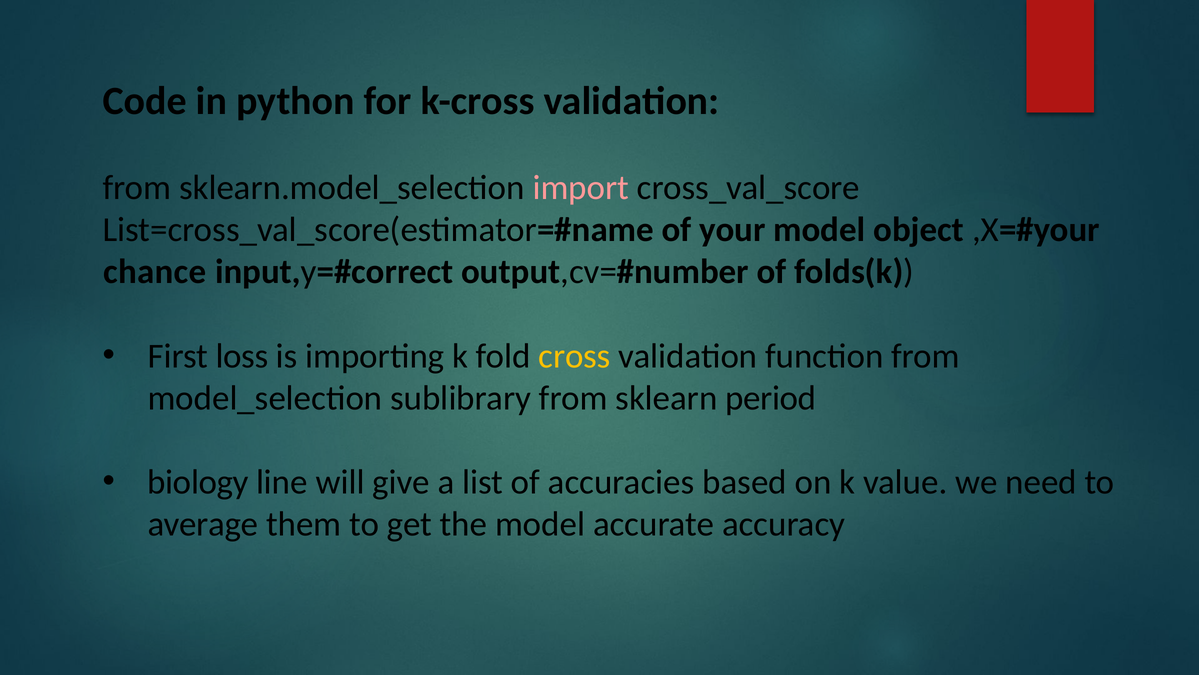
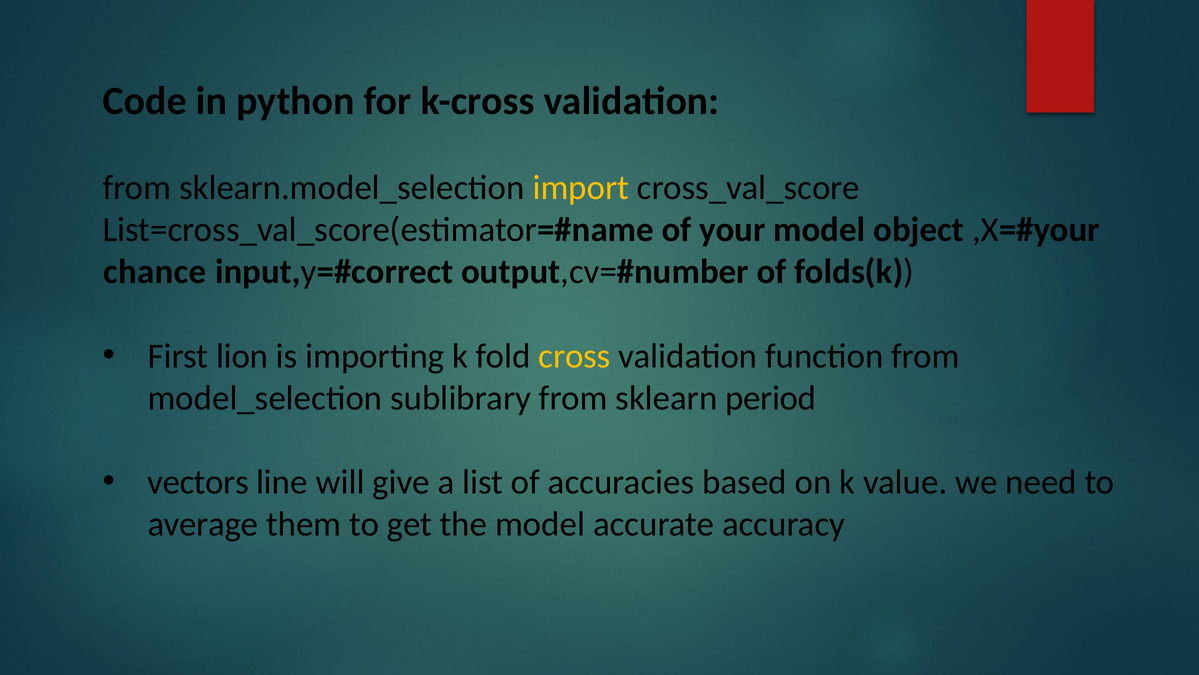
import colour: pink -> yellow (581, 188)
loss: loss -> lion (242, 356)
biology: biology -> vectors (198, 482)
